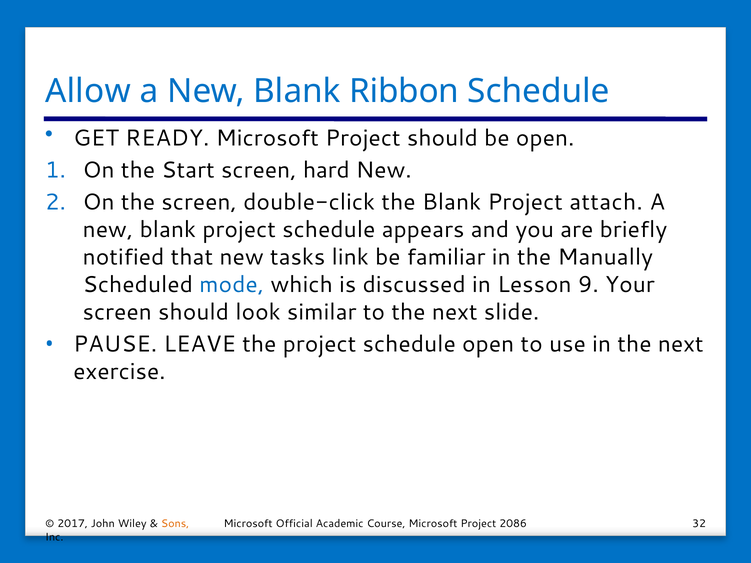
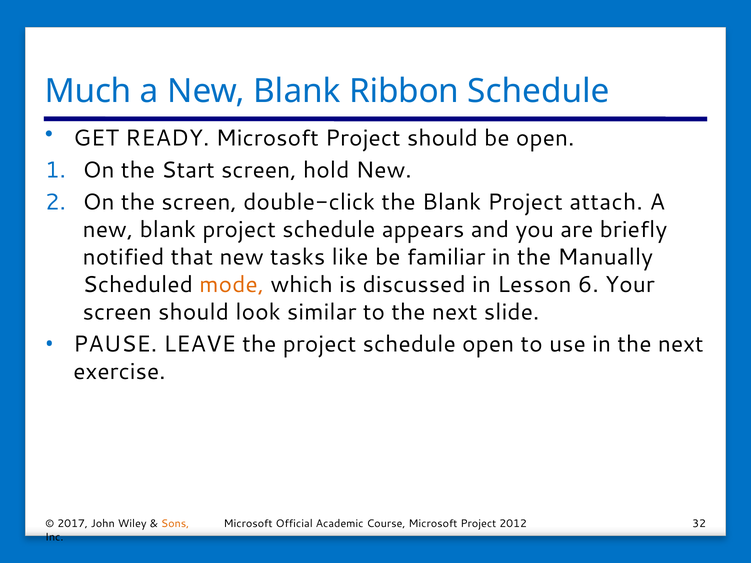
Allow: Allow -> Much (88, 91)
hard: hard -> hold (326, 170)
link: link -> like (350, 257)
mode colour: blue -> orange (232, 285)
9: 9 -> 6 (588, 285)
2086: 2086 -> 2012 (513, 524)
